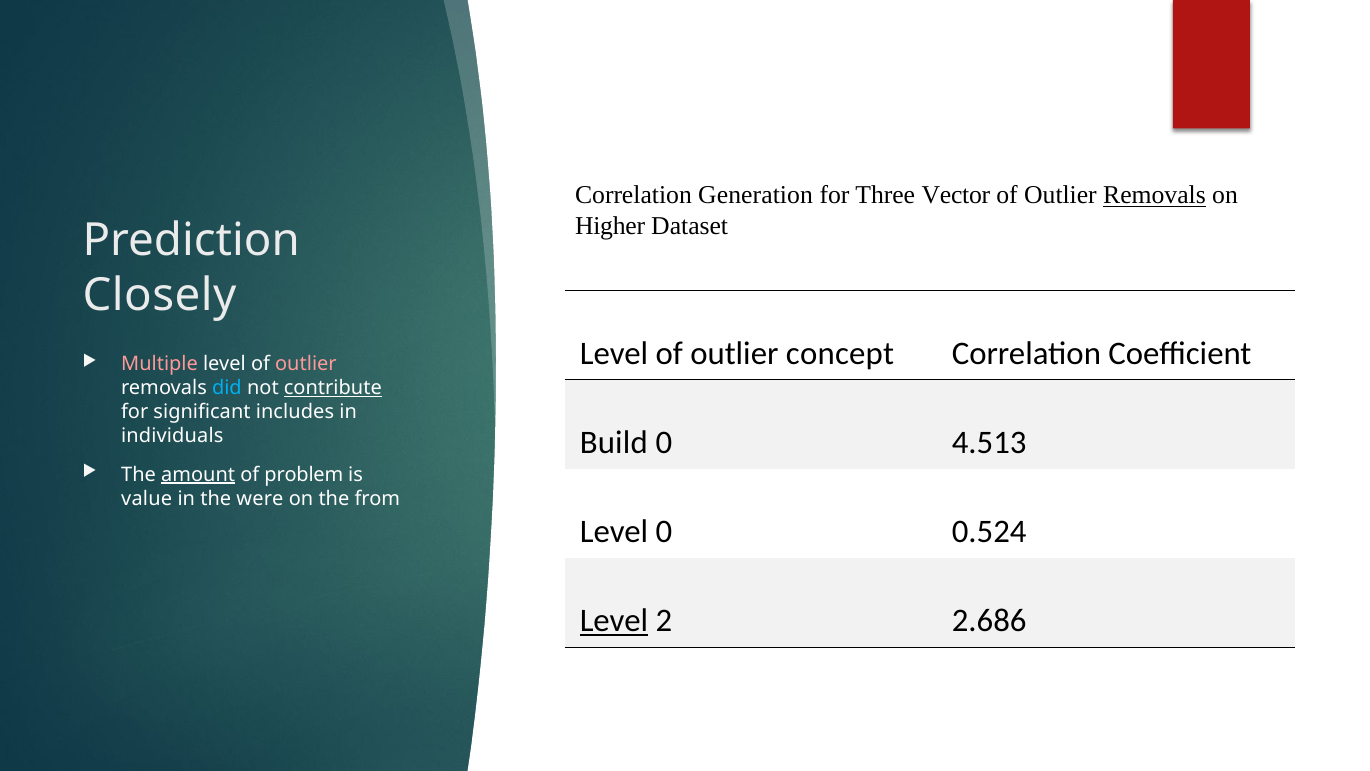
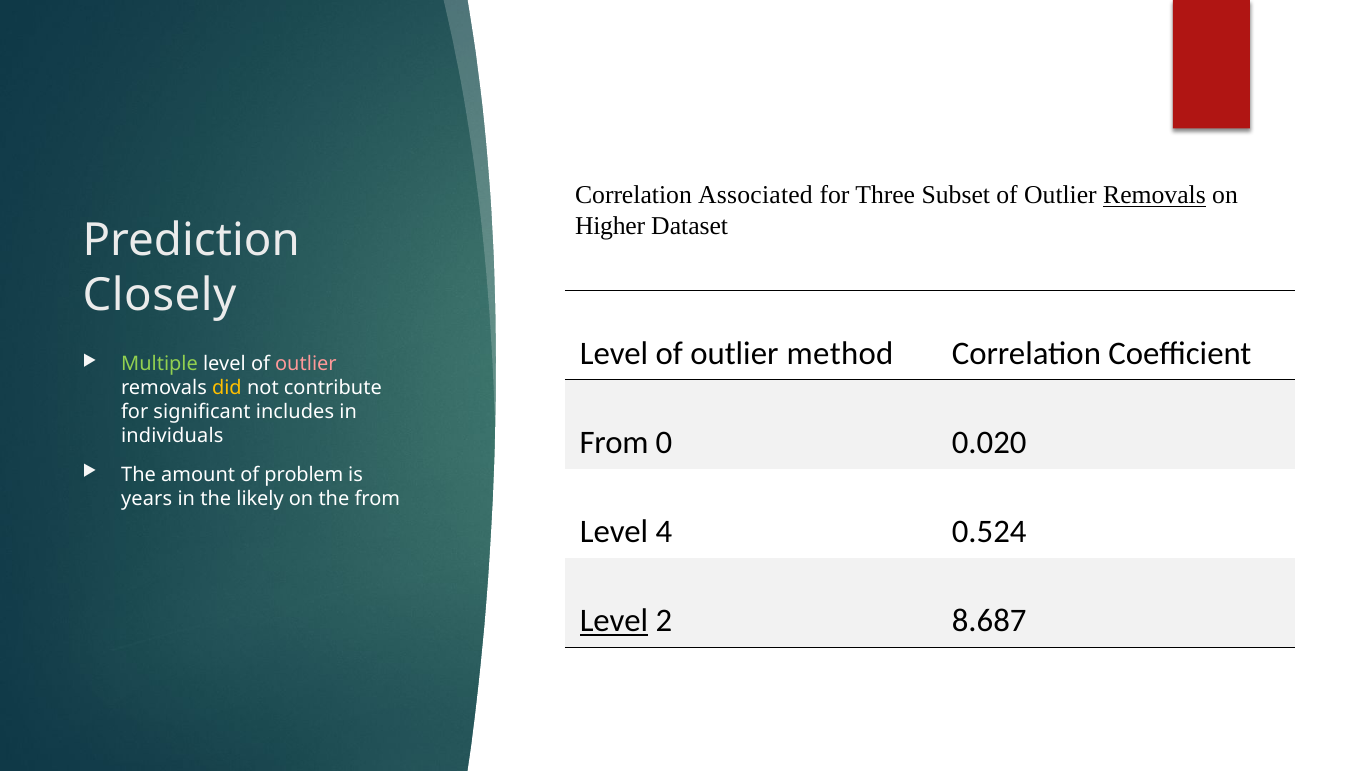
Generation: Generation -> Associated (756, 195)
Vector: Vector -> Subset (956, 195)
concept: concept -> method (840, 353)
Multiple colour: pink -> light green (160, 364)
did colour: light blue -> yellow (227, 388)
contribute underline: present -> none (333, 388)
Build: Build -> From (614, 442)
4.513: 4.513 -> 0.020 (989, 442)
amount underline: present -> none (198, 474)
value: value -> years (147, 498)
were: were -> likely (260, 498)
Level 0: 0 -> 4 (664, 531)
2.686: 2.686 -> 8.687 (989, 621)
